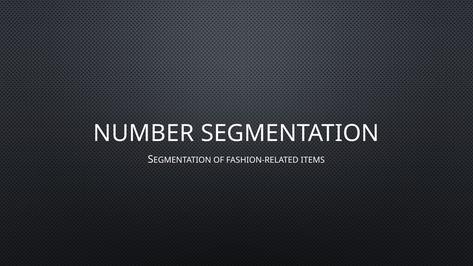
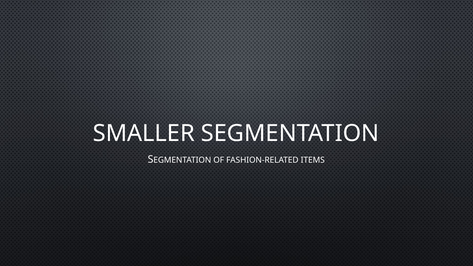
NUMBER: NUMBER -> SMALLER (144, 133)
